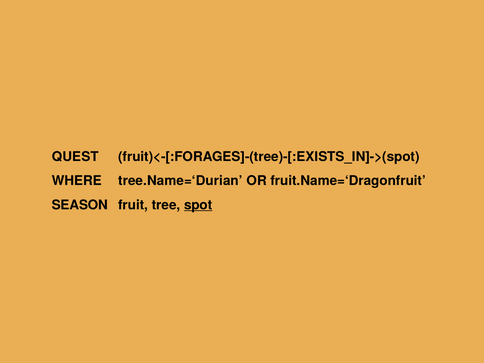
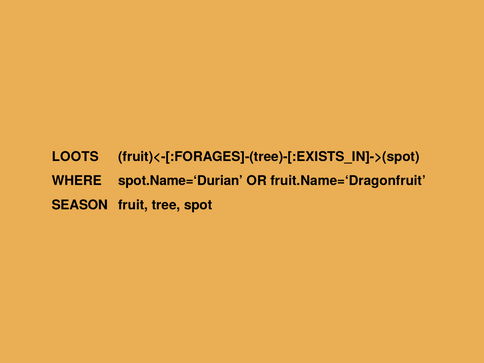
QUEST: QUEST -> LOOTS (75, 157)
tree.Name=‘Durian: tree.Name=‘Durian -> spot.Name=‘Durian (181, 181)
spot underline: present -> none (198, 205)
